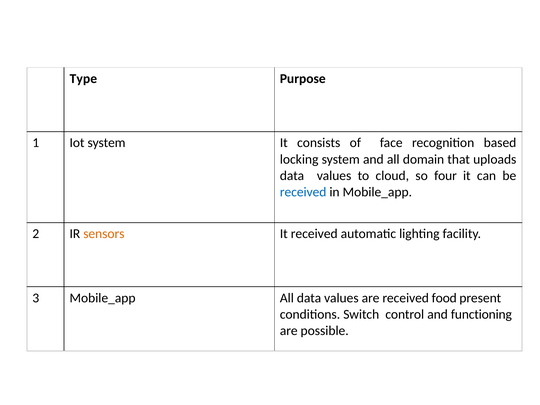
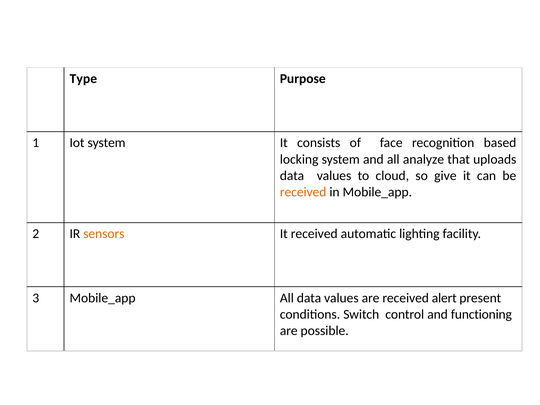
domain: domain -> analyze (423, 159)
four: four -> give (445, 176)
received colour: blue -> orange (303, 192)
food: food -> alert (444, 298)
